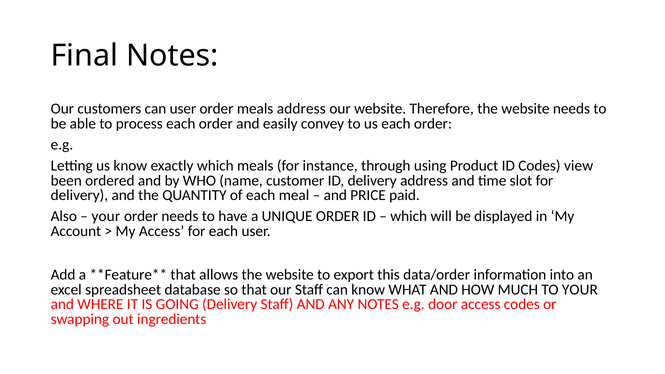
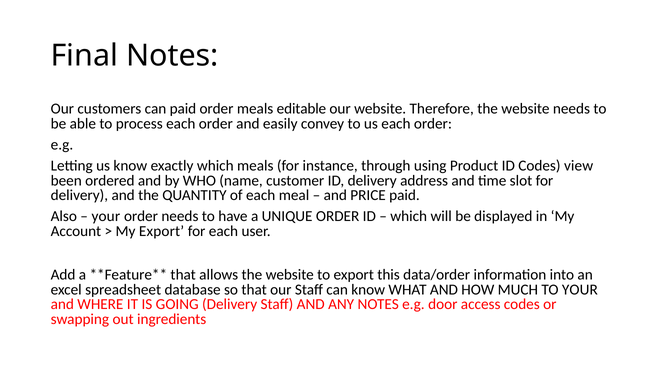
can user: user -> paid (183, 109)
meals address: address -> editable (301, 109)
My Access: Access -> Export (162, 231)
